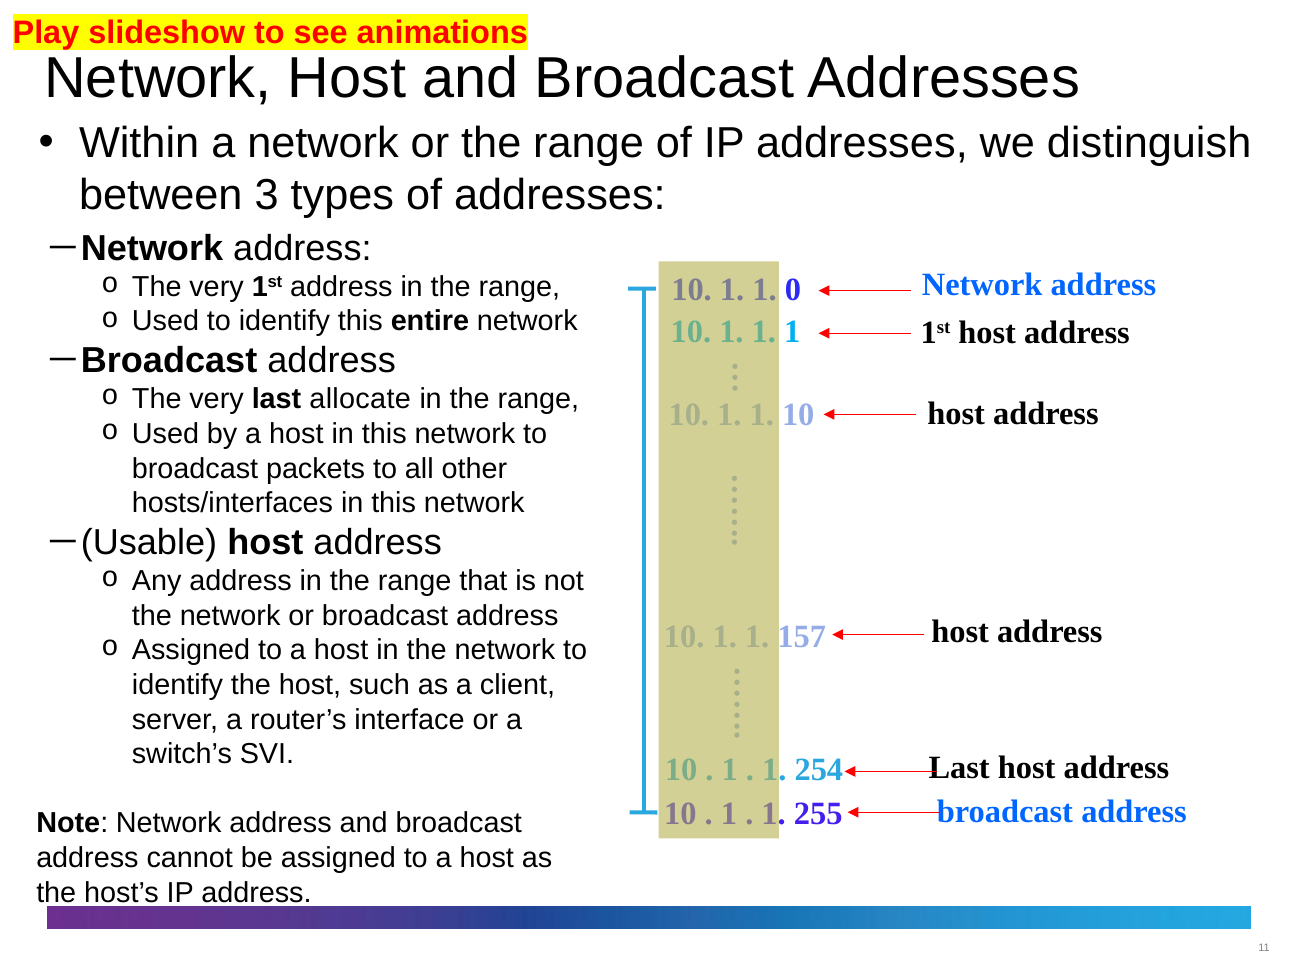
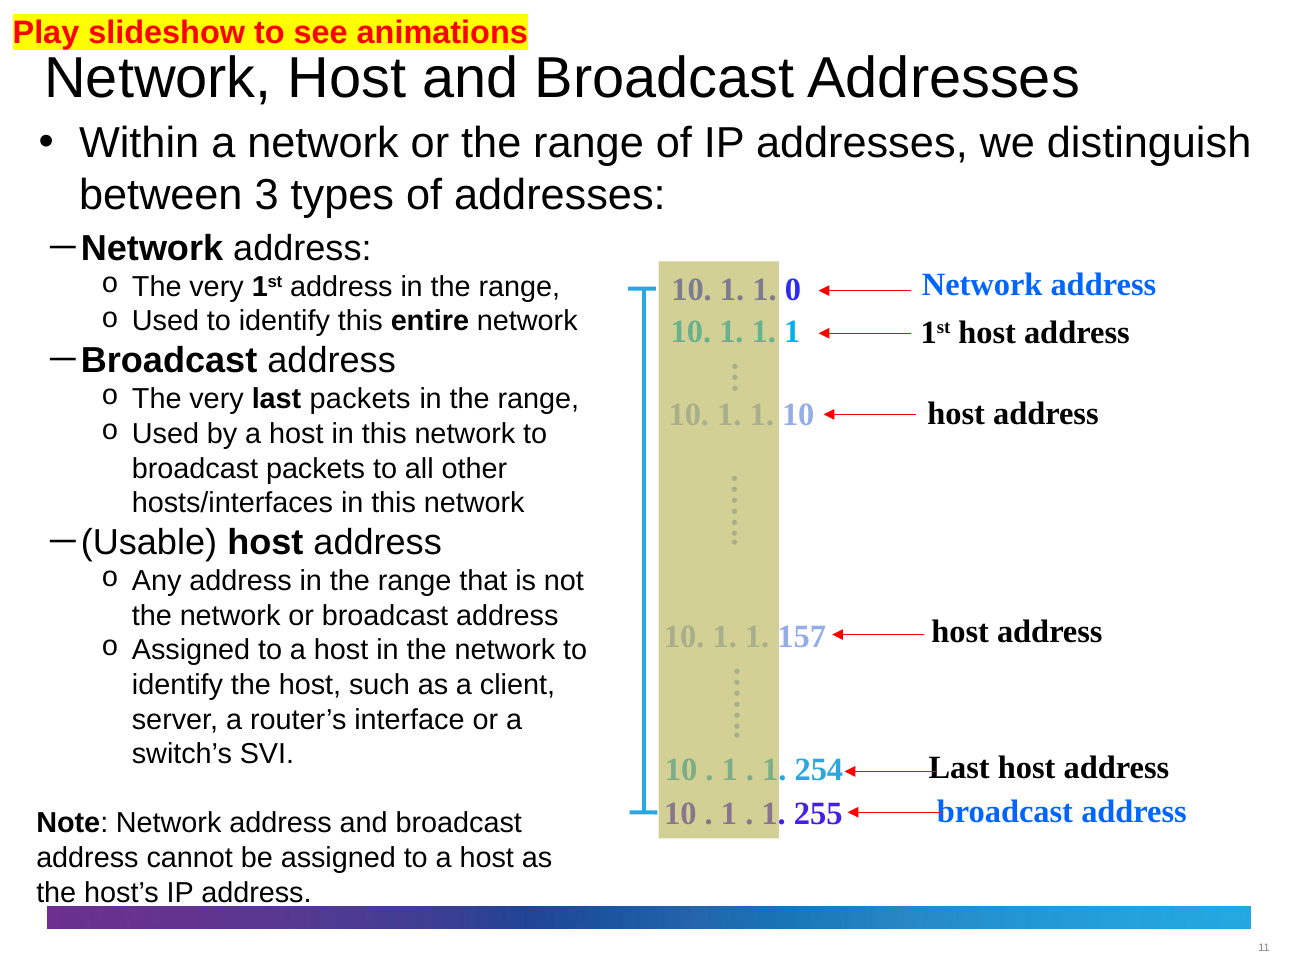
last allocate: allocate -> packets (360, 399)
